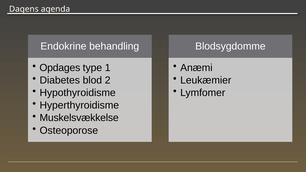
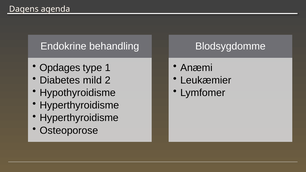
blod: blod -> mild (92, 80)
Muskelsvækkelse: Muskelsvækkelse -> Hyperthyroidisme (79, 118)
